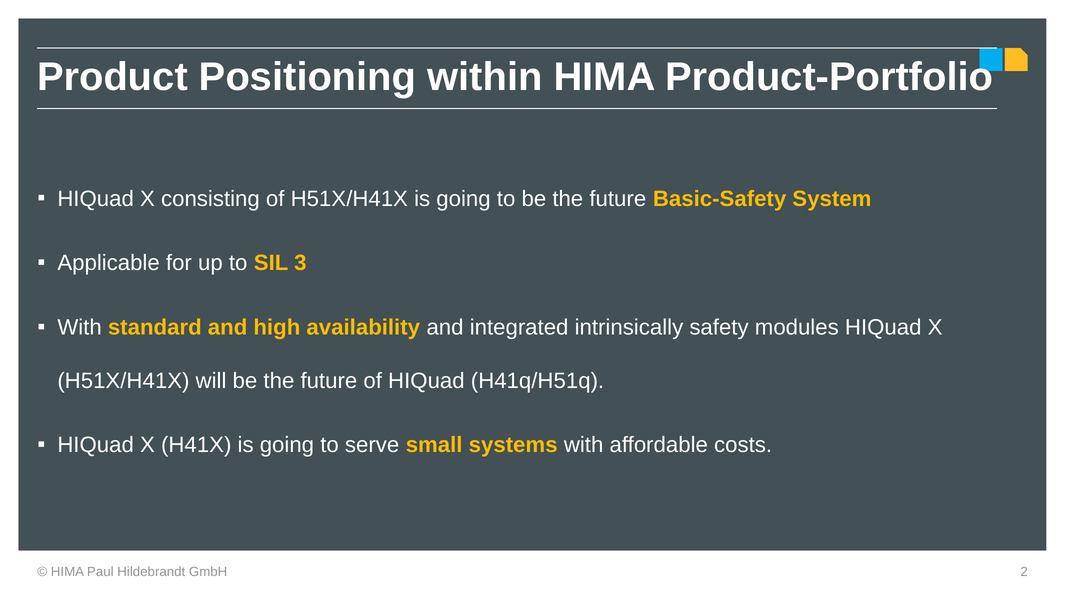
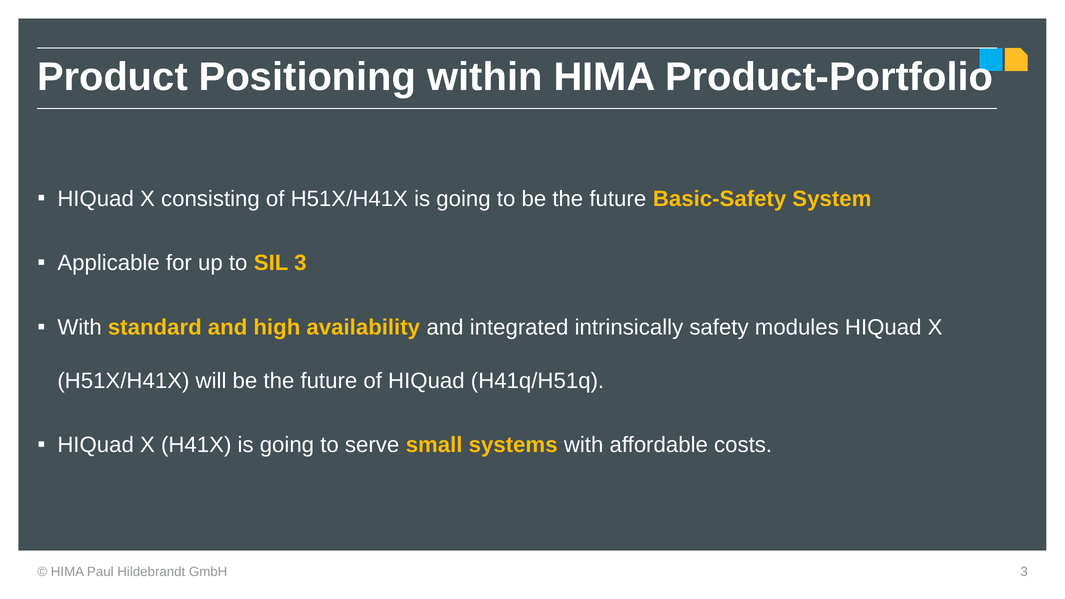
GmbH 2: 2 -> 3 (1024, 572)
